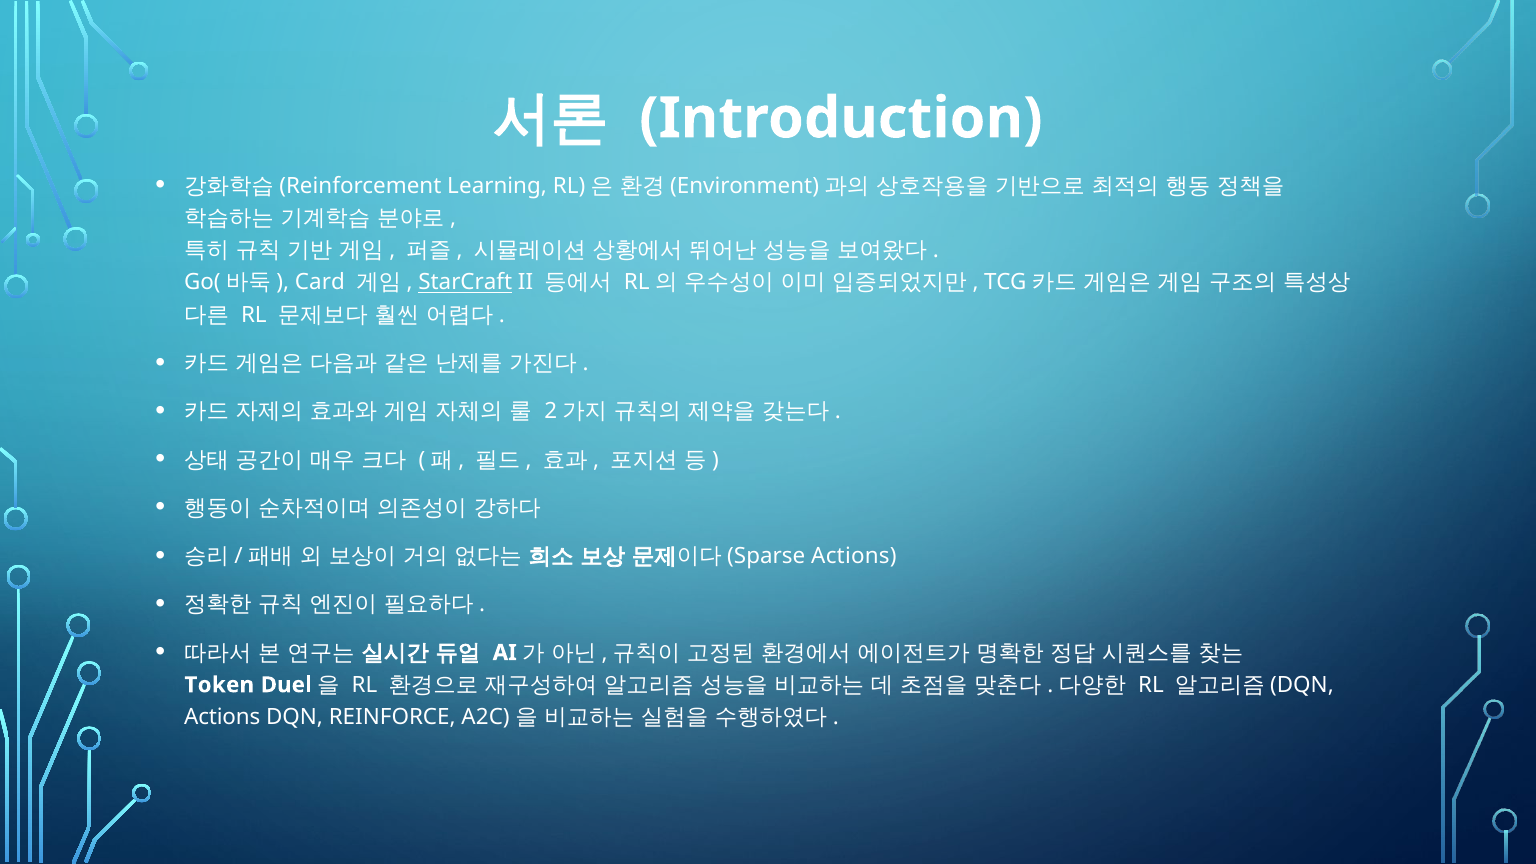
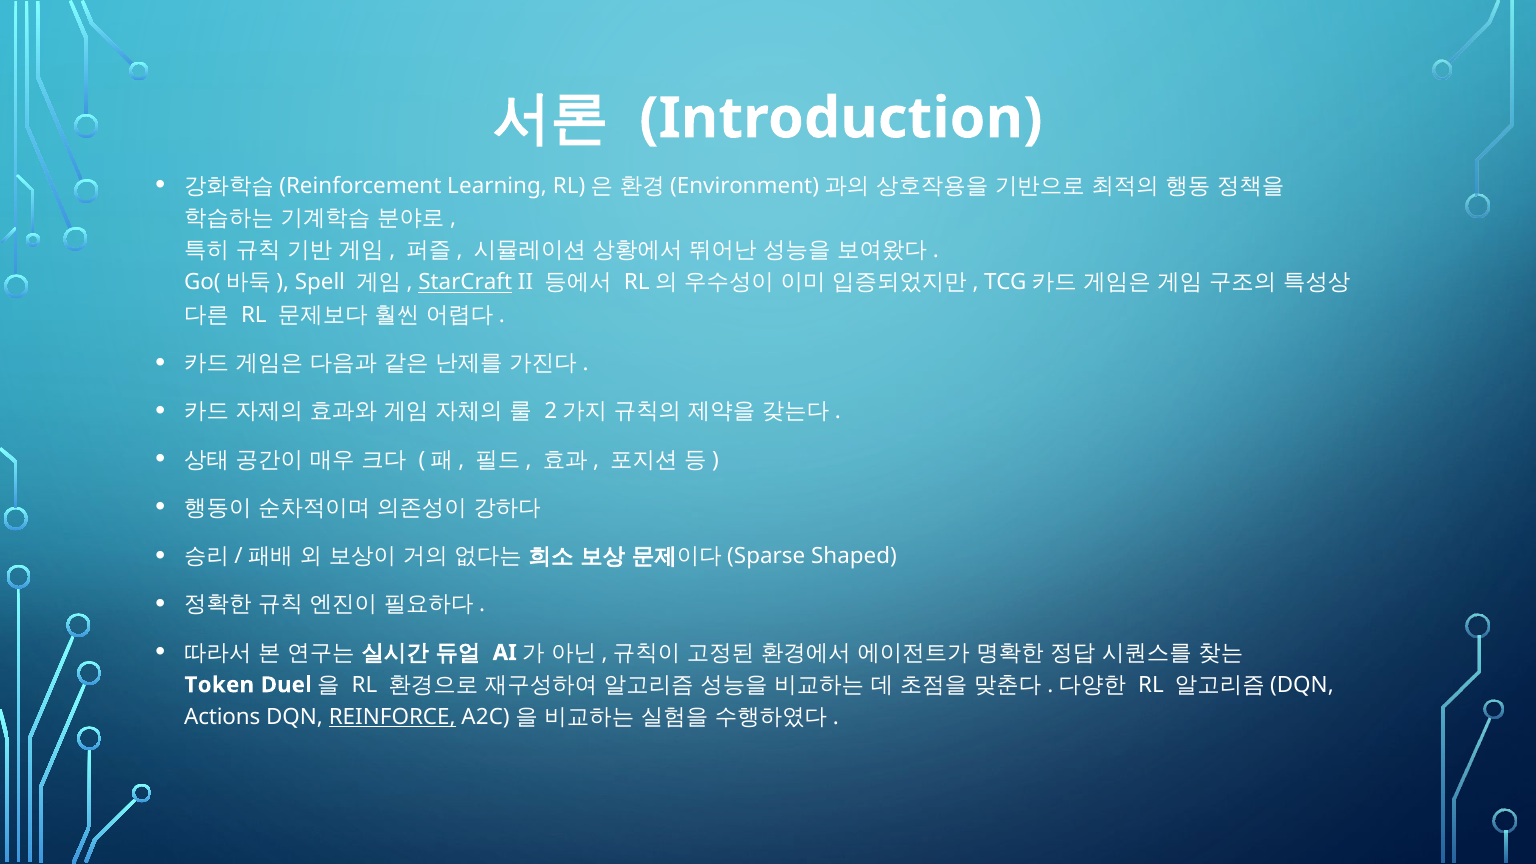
Card: Card -> Spell (320, 283)
Actions: Actions -> Shaped (854, 556)
REINFORCE underline: none -> present (392, 717)
